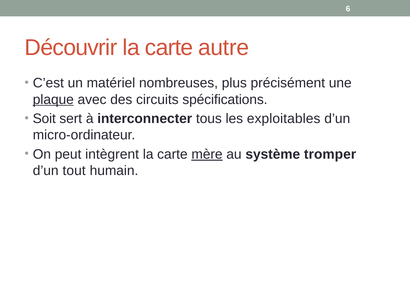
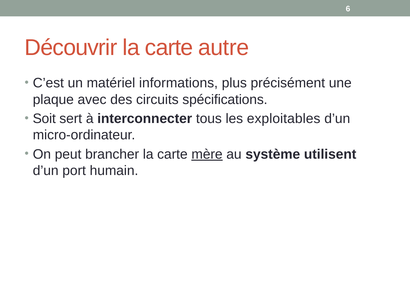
nombreuses: nombreuses -> informations (179, 83)
plaque underline: present -> none (53, 99)
intègrent: intègrent -> brancher (112, 154)
tromper: tromper -> utilisent (330, 154)
tout: tout -> port (74, 170)
